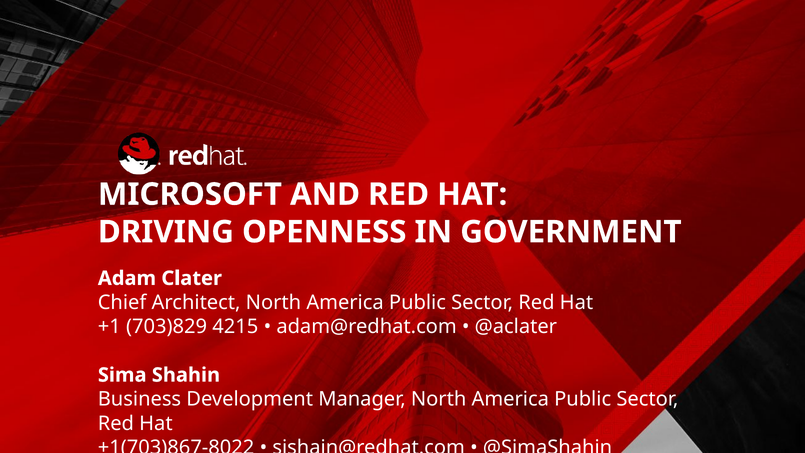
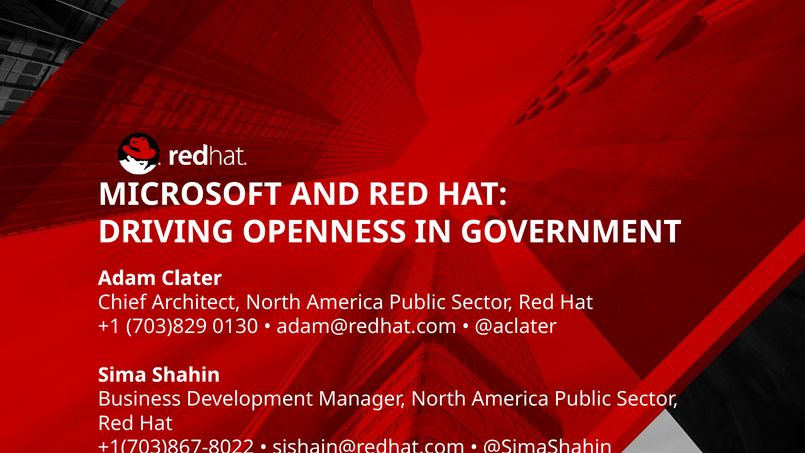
4215: 4215 -> 0130 (235, 327)
